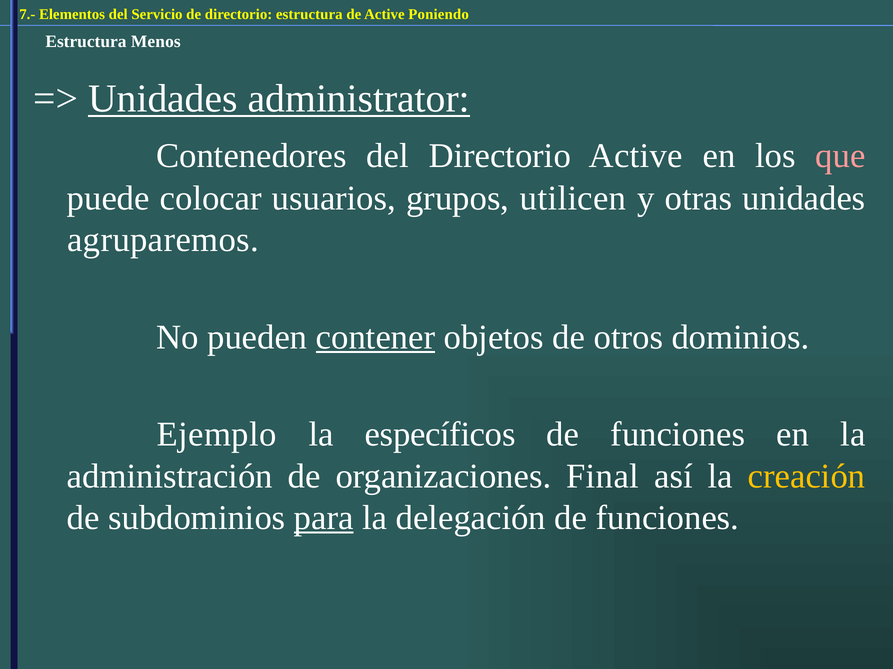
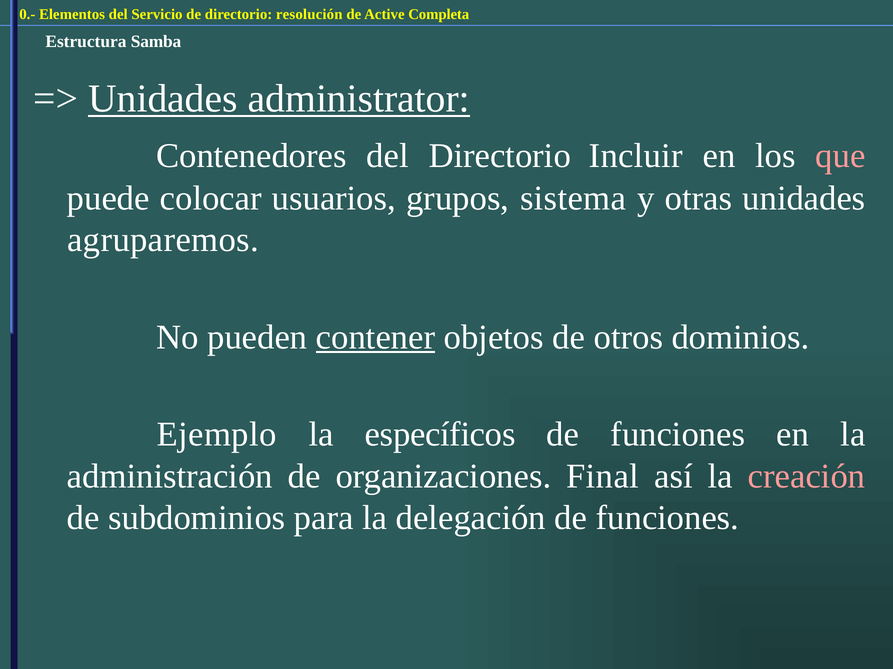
7.-: 7.- -> 0.- (27, 14)
directorio estructura: estructura -> resolución (309, 14)
Poniendo: Poniendo -> Completa (439, 14)
Menos: Menos -> Samba (156, 41)
Directorio Active: Active -> Incluir (636, 156)
utilicen: utilicen -> sistema (573, 199)
creación colour: yellow -> pink (807, 477)
para underline: present -> none (324, 518)
